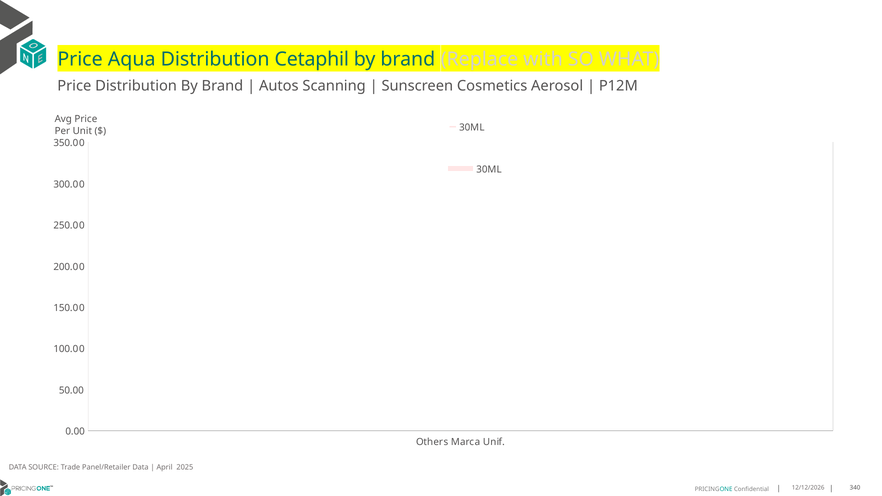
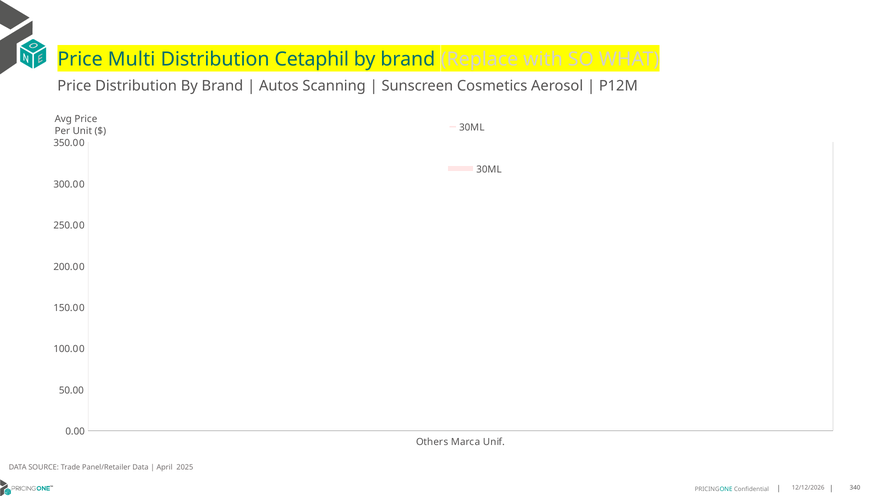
Aqua: Aqua -> Multi (132, 59)
